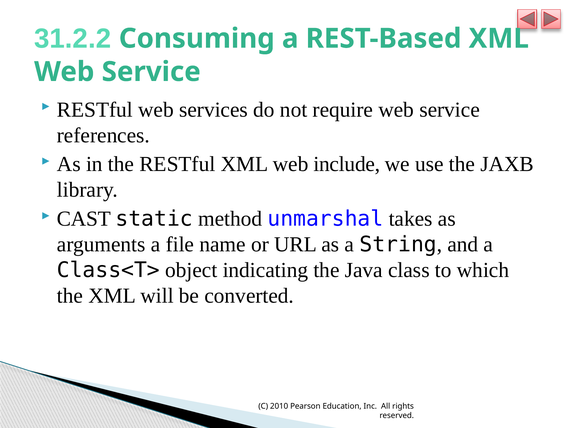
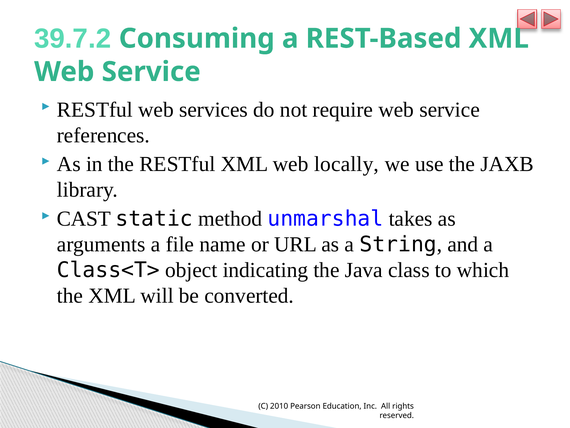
31.2.2: 31.2.2 -> 39.7.2 (73, 38)
include: include -> locally (347, 164)
